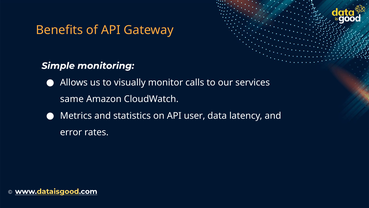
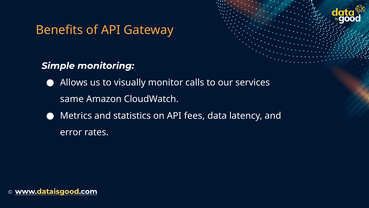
user: user -> fees (194, 116)
